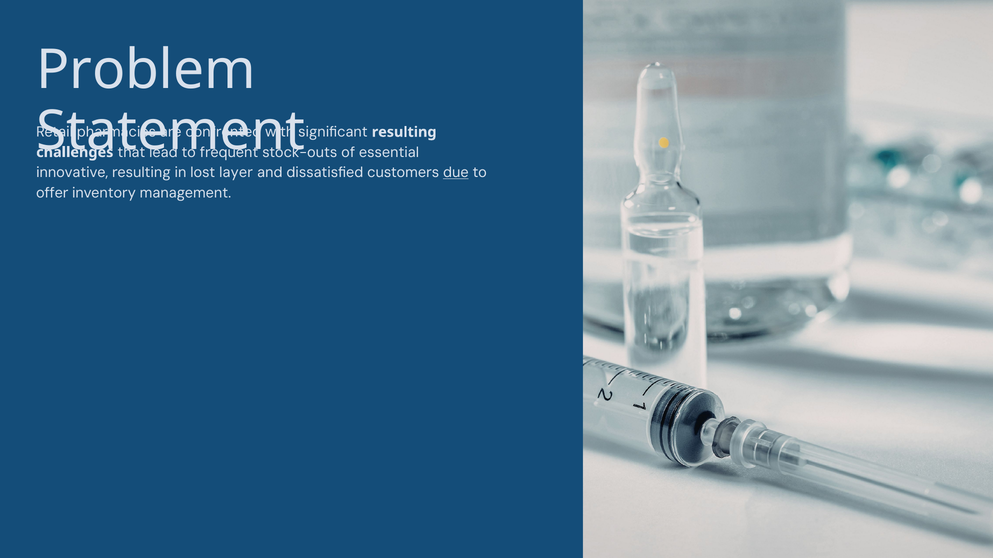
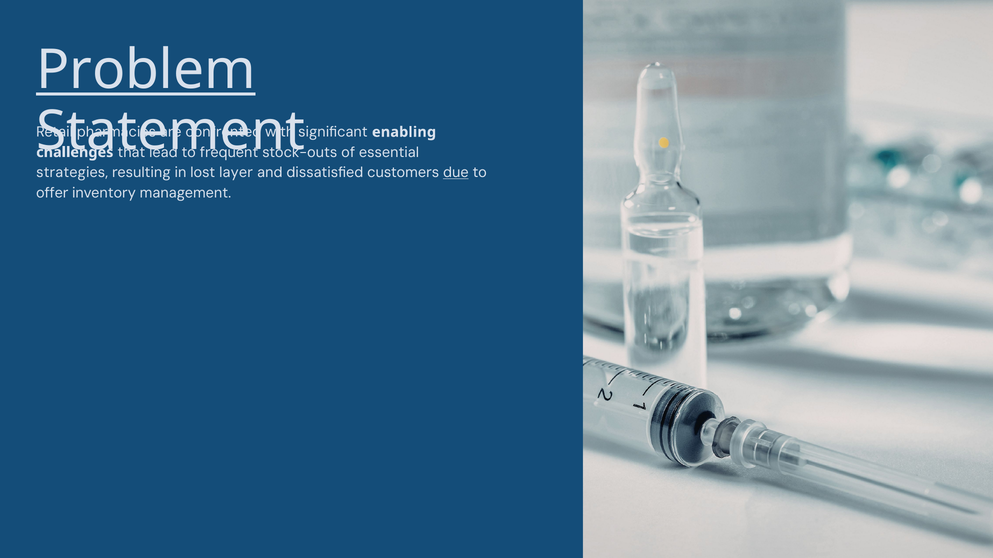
Problem underline: none -> present (146, 70)
significant resulting: resulting -> enabling (404, 132)
innovative: innovative -> strategies (72, 173)
